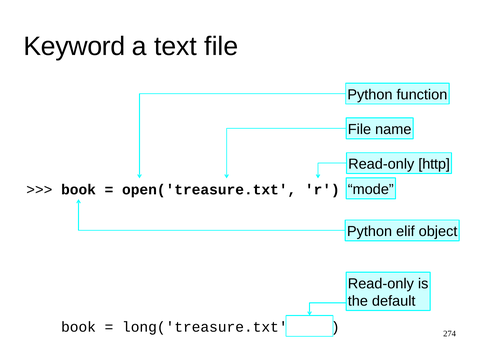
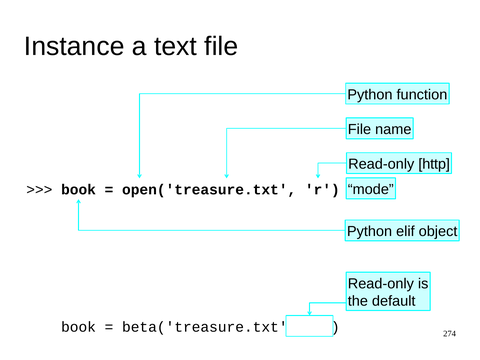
Keyword: Keyword -> Instance (74, 46)
long: long -> beta (139, 327)
